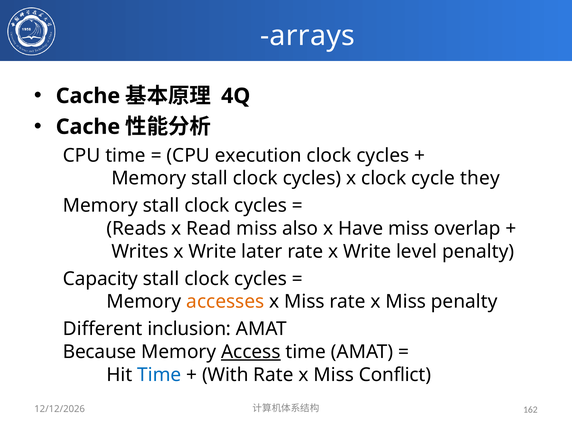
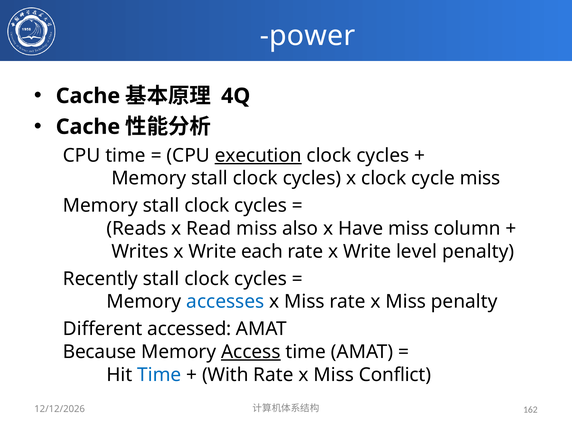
arrays: arrays -> power (308, 36)
execution underline: none -> present (258, 155)
cycle they: they -> miss (480, 178)
overlap: overlap -> column (467, 229)
later: later -> each (262, 251)
Capacity: Capacity -> Recently (100, 279)
accesses colour: orange -> blue (225, 302)
inclusion: inclusion -> accessed (189, 329)
